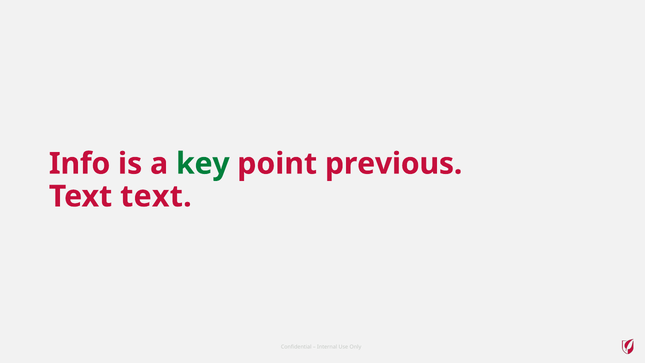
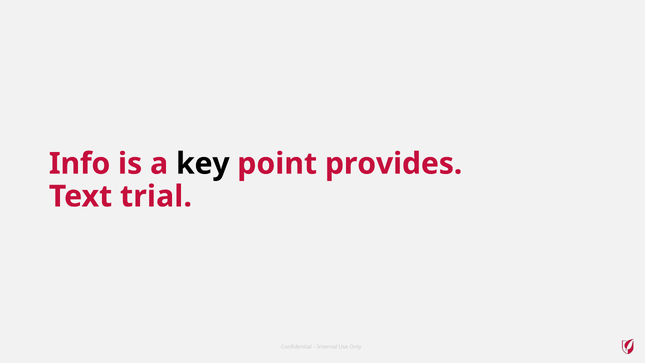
key colour: green -> black (203, 164)
previous: previous -> provides (394, 164)
Text text: text -> trial (156, 196)
